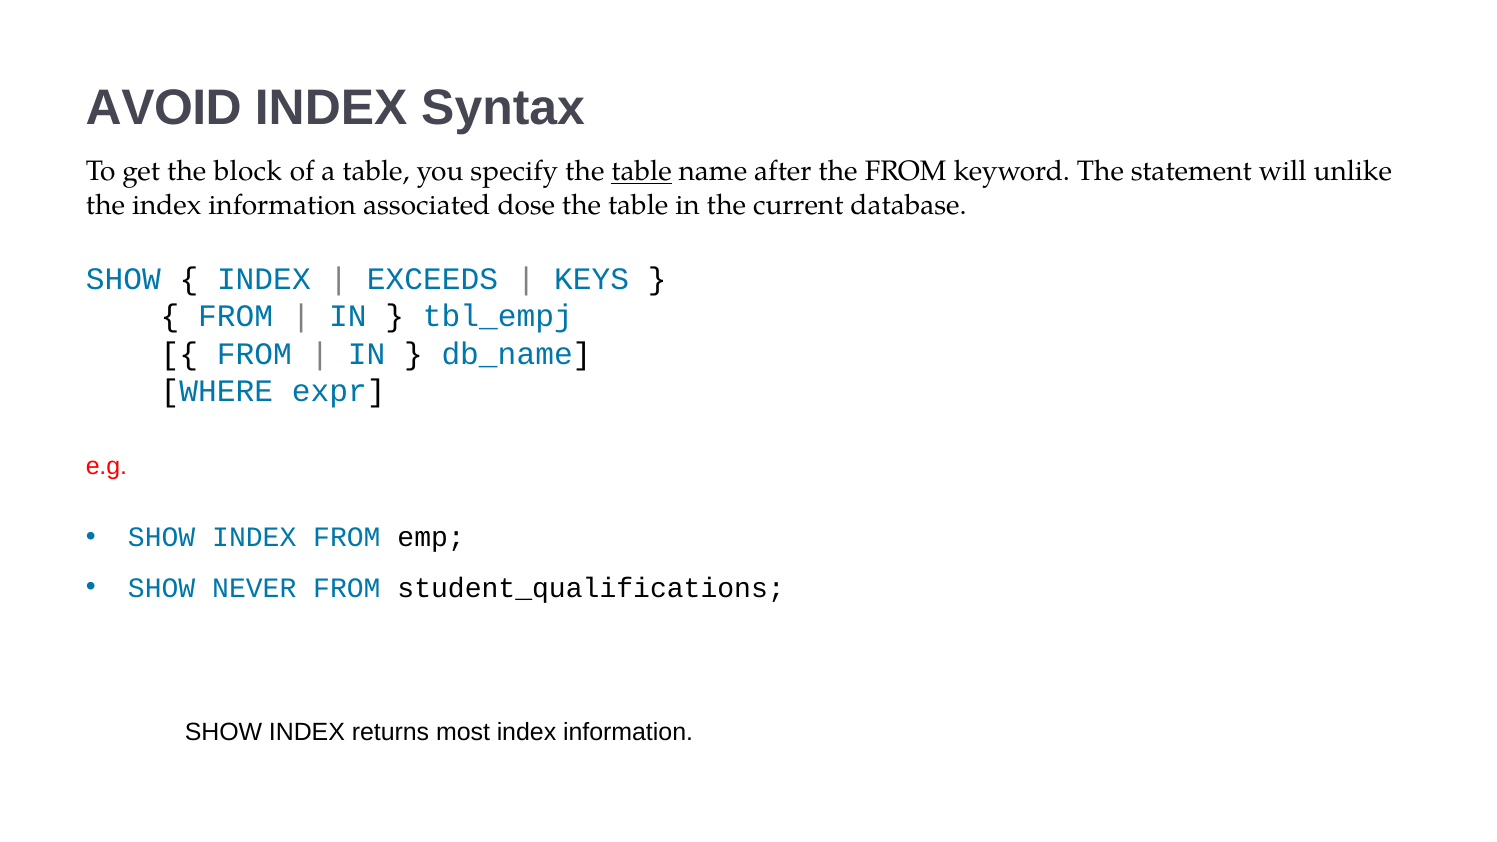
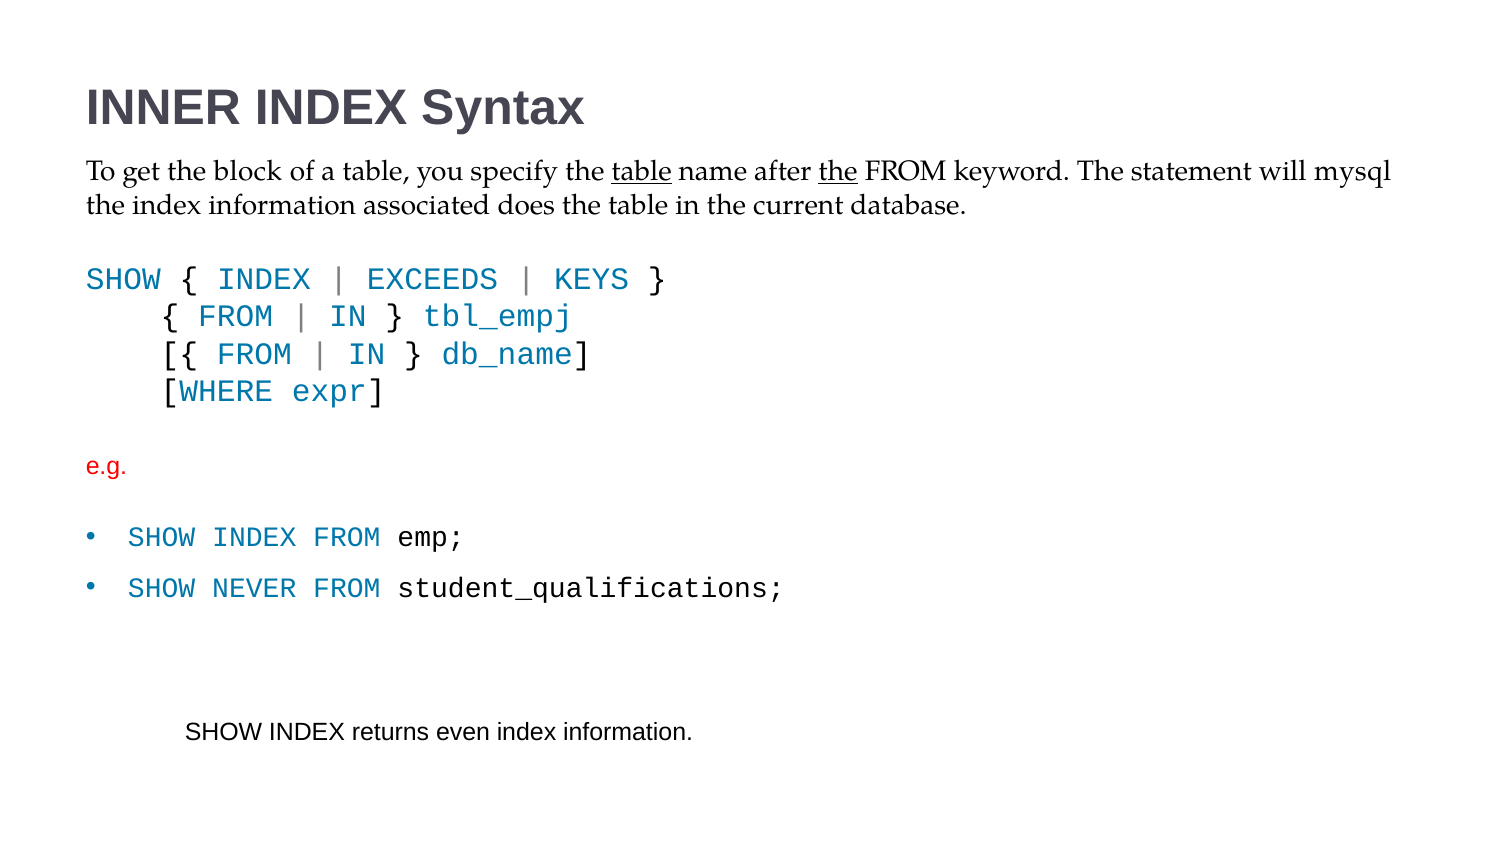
AVOID: AVOID -> INNER (163, 108)
the underline: none -> present (838, 171)
unlike: unlike -> mysql (1353, 171)
dose: dose -> does (526, 205)
most: most -> even (463, 732)
